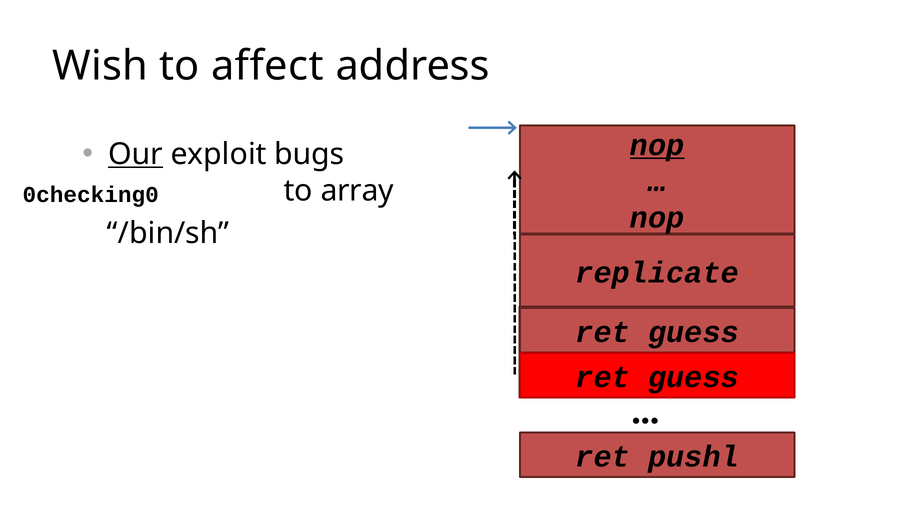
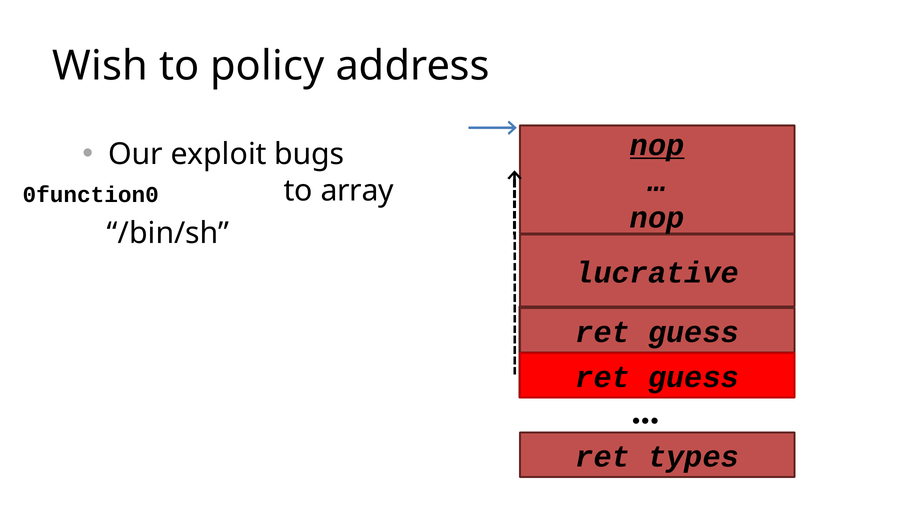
affect: affect -> policy (267, 66)
Our underline: present -> none (135, 154)
0checking0: 0checking0 -> 0function0 (91, 194)
replicate: replicate -> lucrative (657, 273)
pushl: pushl -> types (694, 457)
